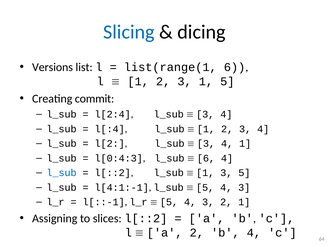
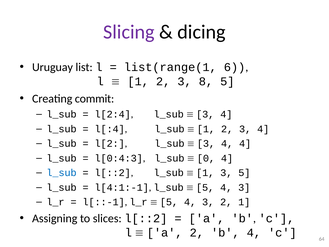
Slicing colour: blue -> purple (129, 32)
Versions: Versions -> Uruguay (52, 67)
3 1: 1 -> 8 (206, 81)
4 1: 1 -> 4 (245, 143)
6: 6 -> 0 (206, 158)
